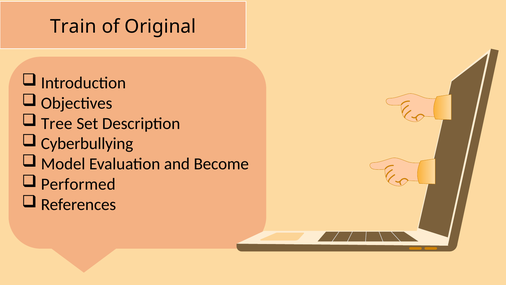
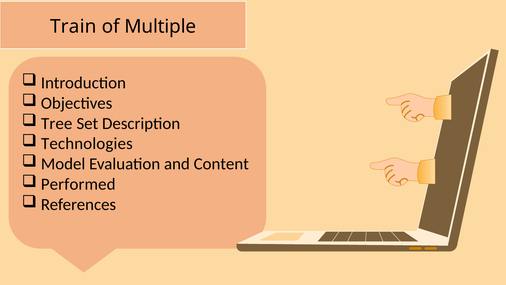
Original: Original -> Multiple (160, 26)
Cyberbullying: Cyberbullying -> Technologies (87, 144)
Become: Become -> Content (221, 164)
